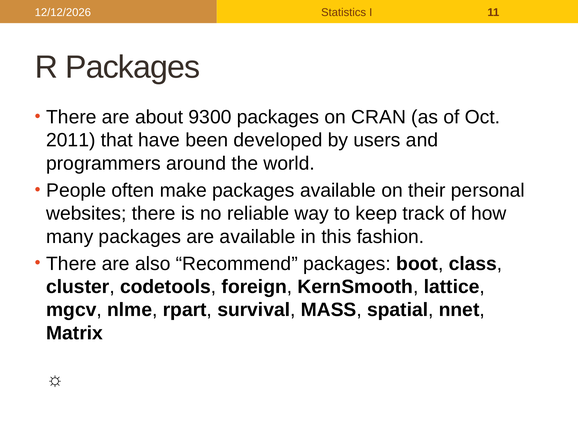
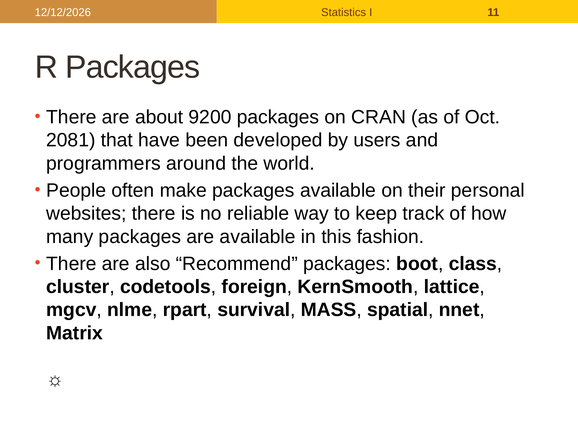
9300: 9300 -> 9200 (210, 117)
2011: 2011 -> 2081 (71, 140)
